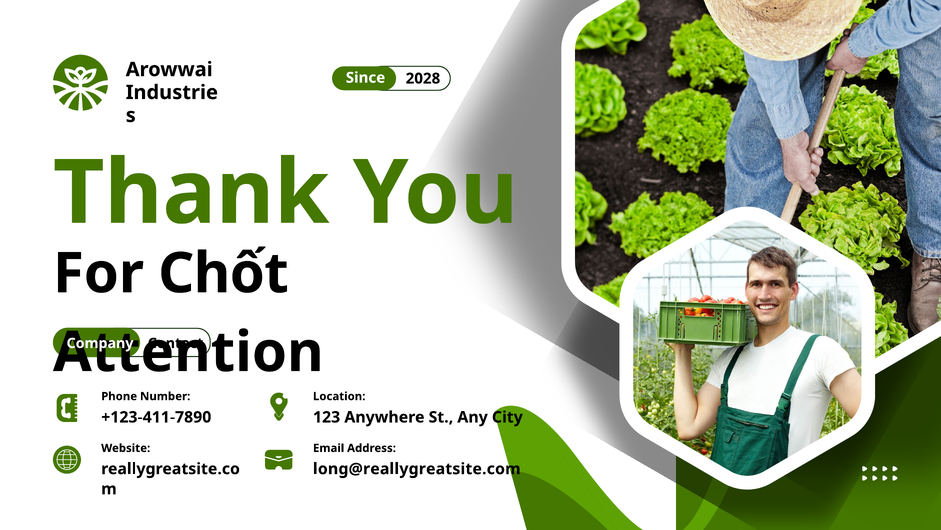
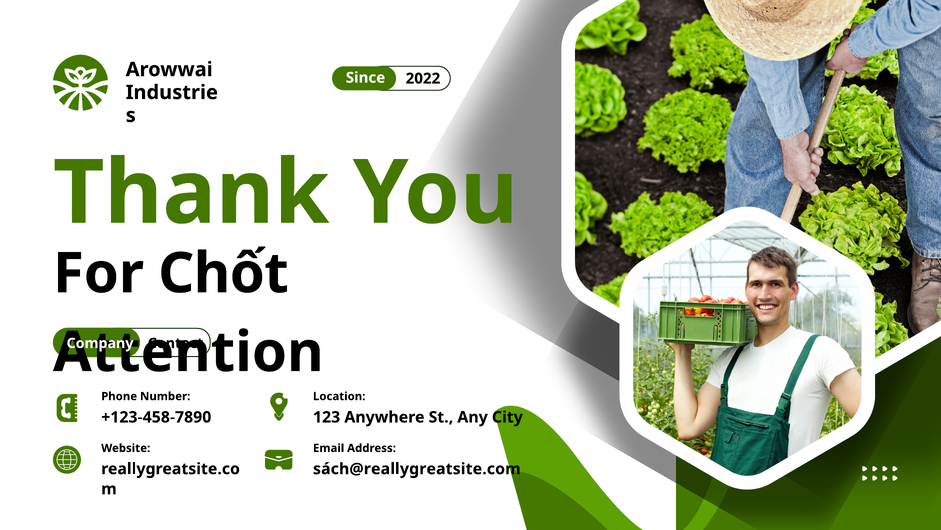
2028: 2028 -> 2022 (423, 78)
+123-411-7890: +123-411-7890 -> +123-458-7890 (156, 417)
long@reallygreatsite.com: long@reallygreatsite.com -> sách@reallygreatsite.com (417, 468)
